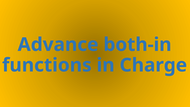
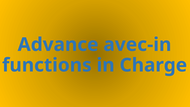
both-in: both-in -> avec-in (137, 45)
